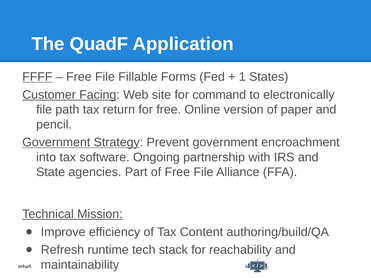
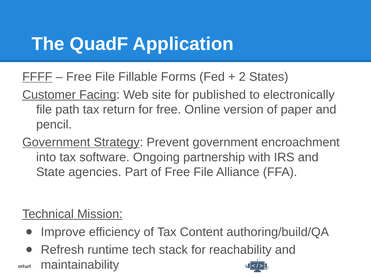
1: 1 -> 2 (242, 77)
command: command -> published (219, 95)
